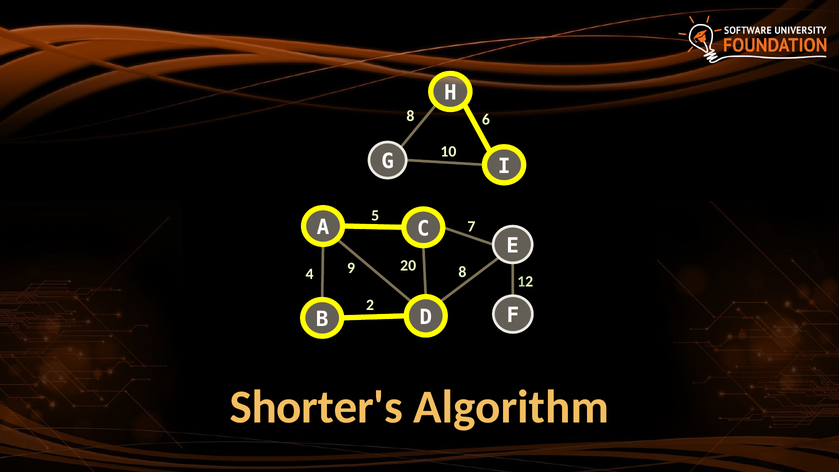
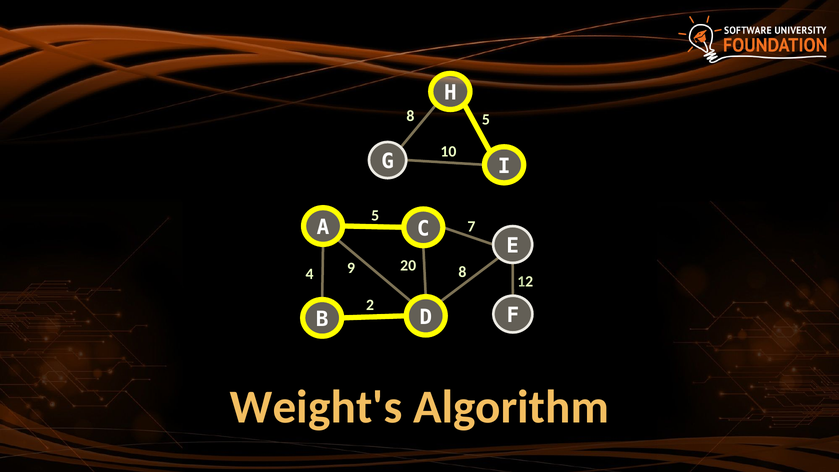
8 6: 6 -> 5 (486, 120)
Shorter's: Shorter's -> Weight's (316, 407)
